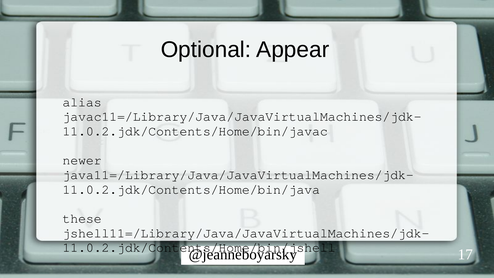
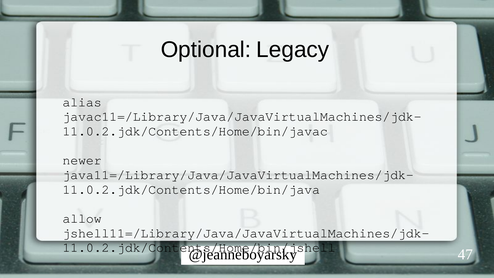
Appear: Appear -> Legacy (293, 50)
these: these -> allow (82, 218)
17: 17 -> 47 (465, 254)
